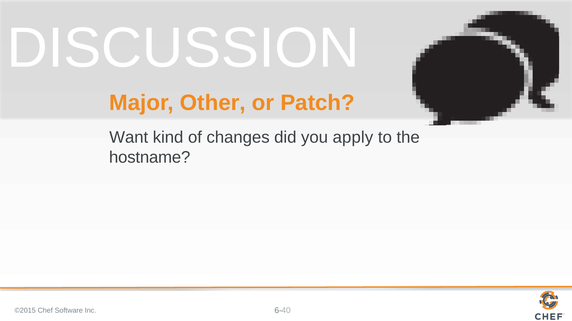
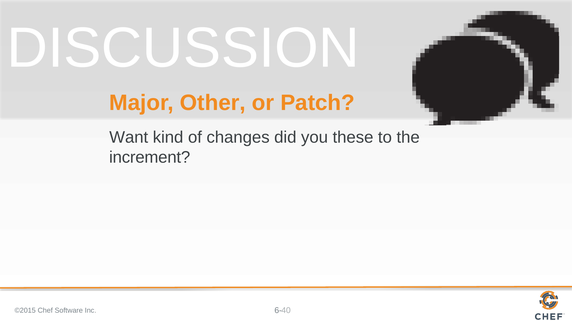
apply: apply -> these (353, 138)
hostname: hostname -> increment (150, 158)
